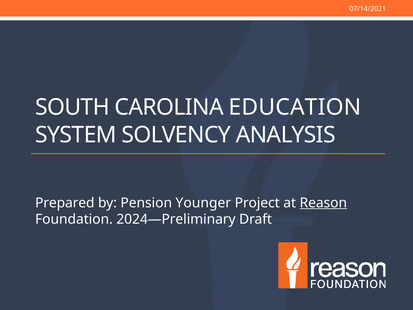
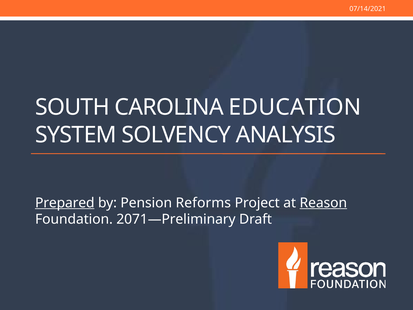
Prepared underline: none -> present (65, 203)
Younger: Younger -> Reforms (203, 203)
2024—Preliminary: 2024—Preliminary -> 2071—Preliminary (176, 219)
